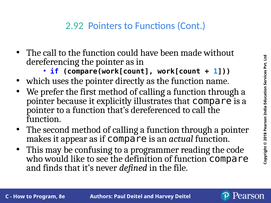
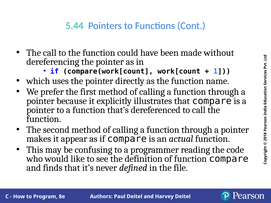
2.92: 2.92 -> 5.44 (75, 26)
